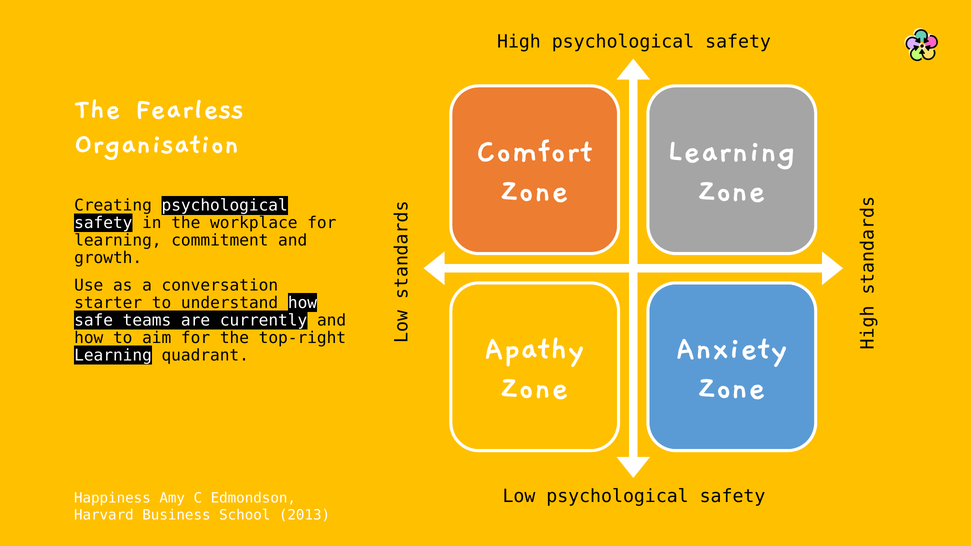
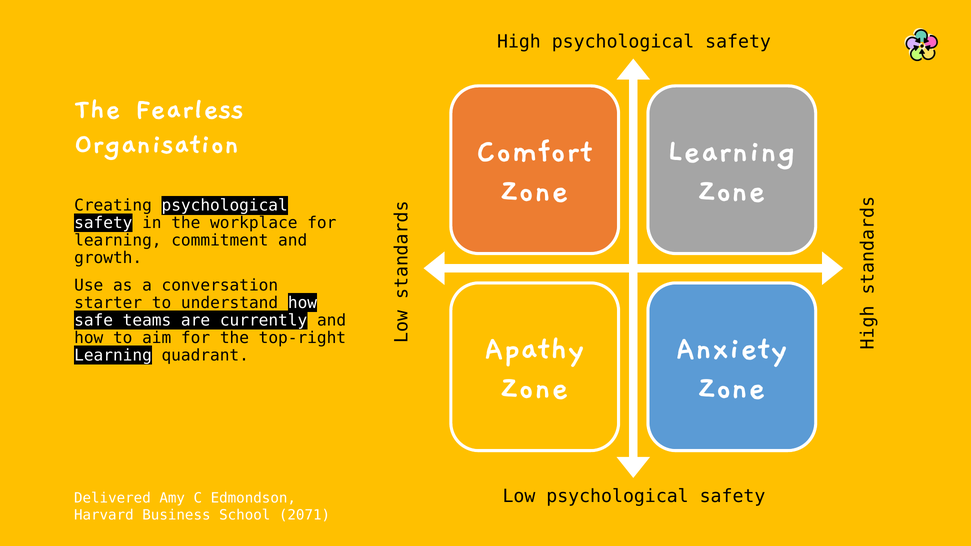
Happiness: Happiness -> Delivered (112, 498)
2013: 2013 -> 2071 (305, 515)
